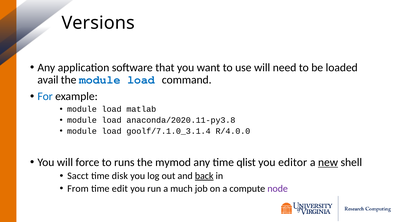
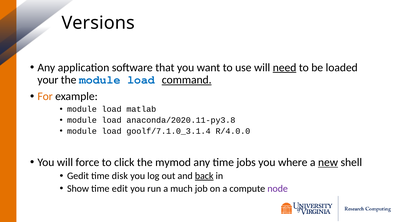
need underline: none -> present (285, 68)
avail: avail -> your (48, 80)
command underline: none -> present (187, 80)
For colour: blue -> orange (45, 97)
runs: runs -> click (124, 162)
qlist: qlist -> jobs (246, 162)
editor: editor -> where (293, 162)
Sacct: Sacct -> Gedit (78, 176)
From: From -> Show (78, 189)
